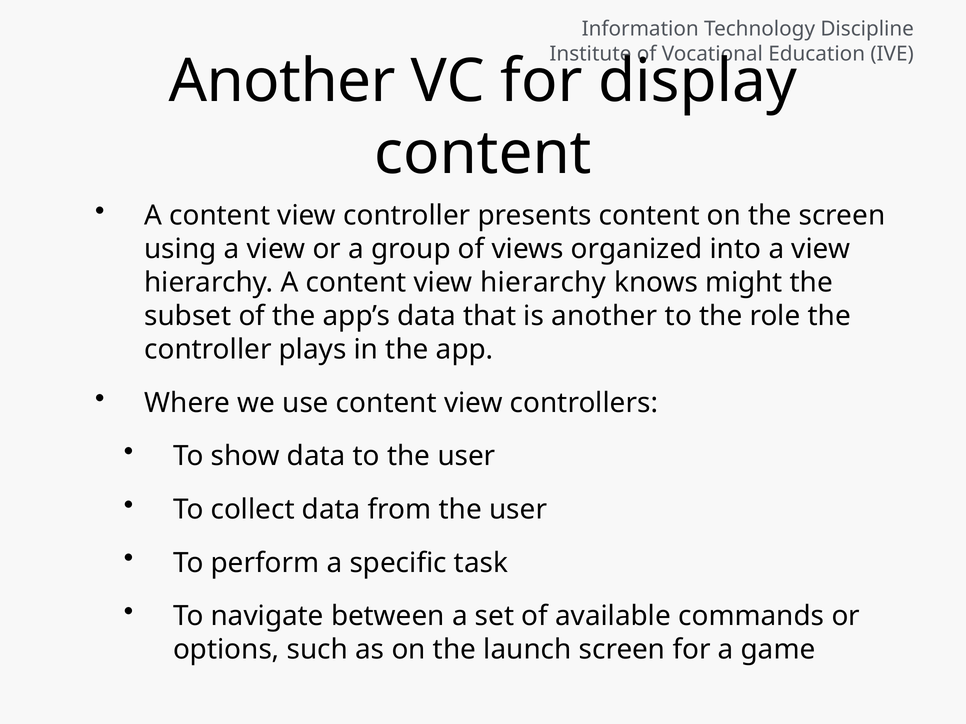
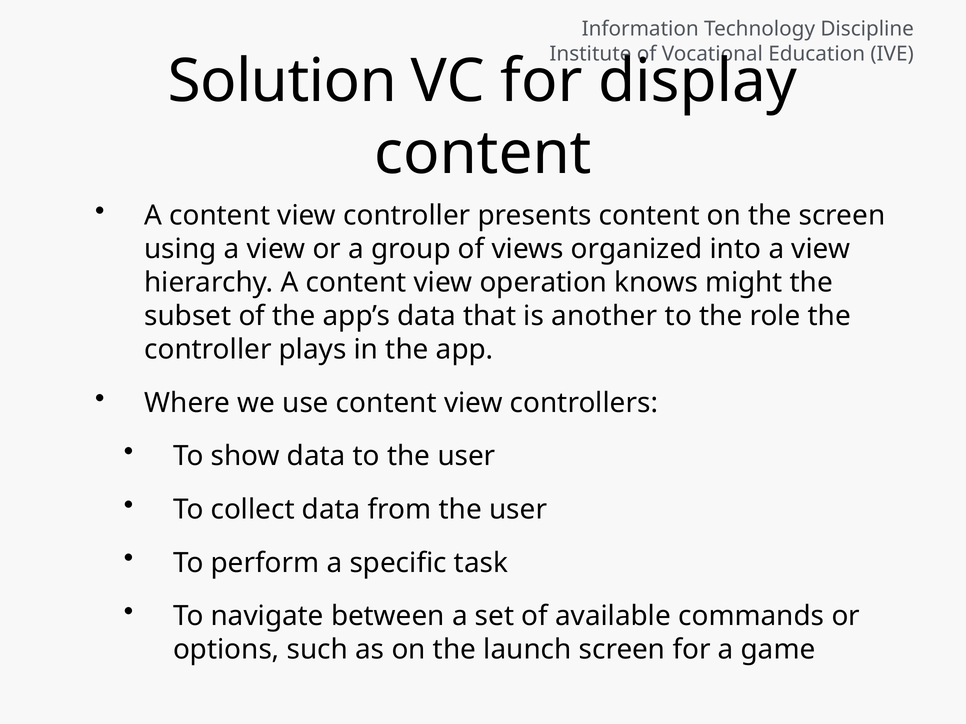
Another: Another -> Solution (282, 81)
content view hierarchy: hierarchy -> operation (543, 283)
